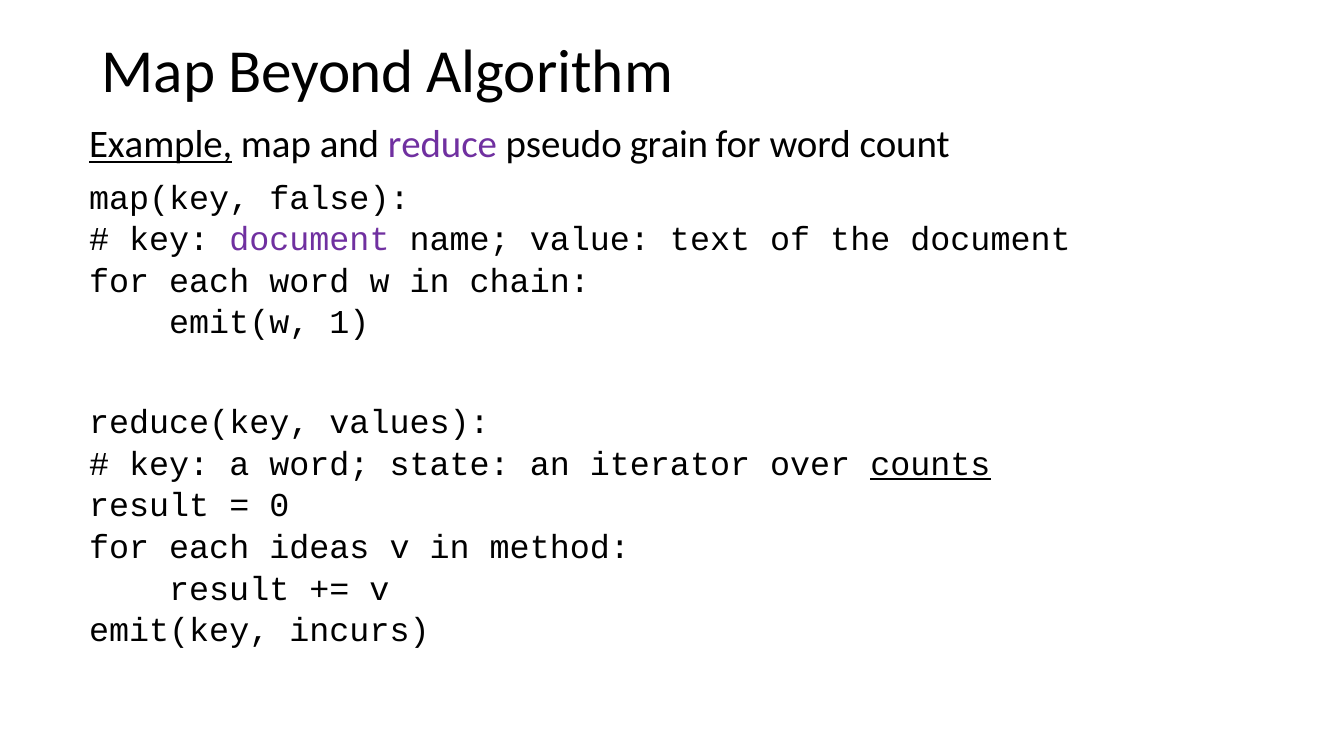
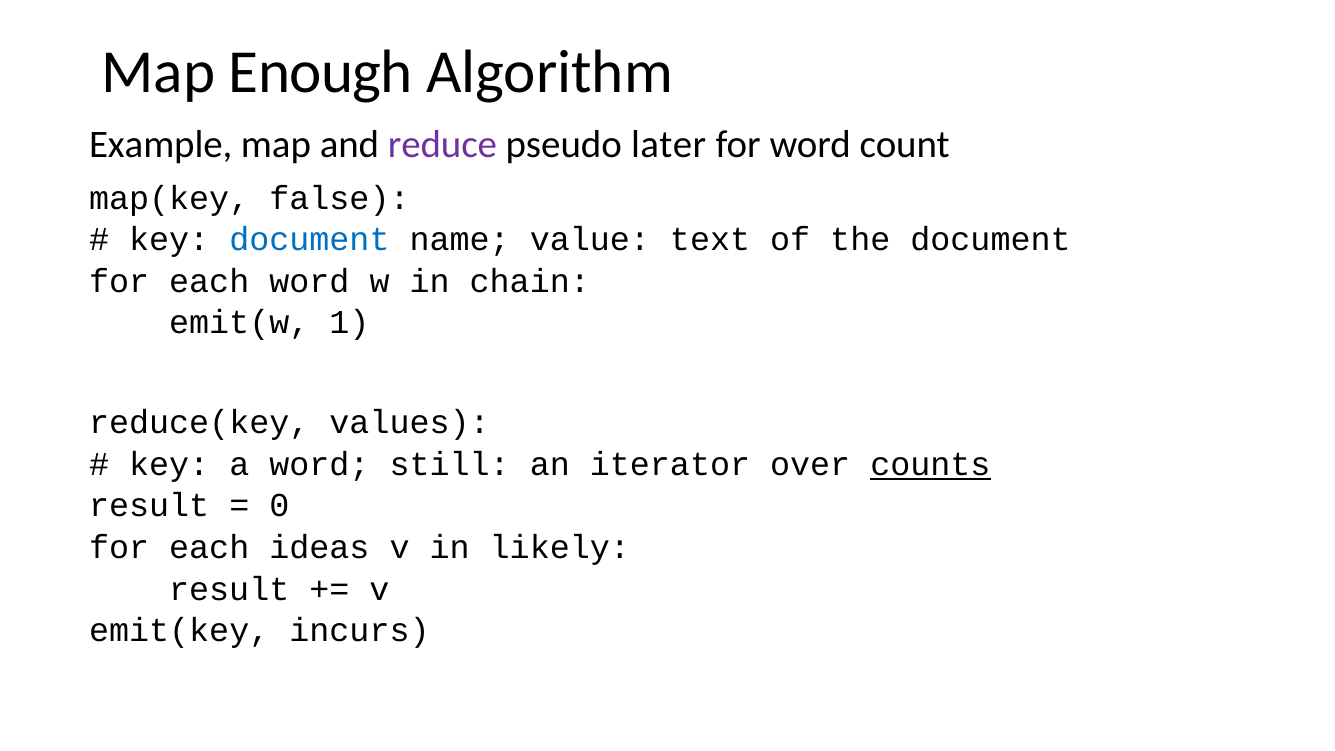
Beyond: Beyond -> Enough (321, 72)
Example underline: present -> none (161, 145)
grain: grain -> later (669, 145)
document colour: purple -> blue (309, 240)
state: state -> still (450, 464)
method: method -> likely (560, 547)
